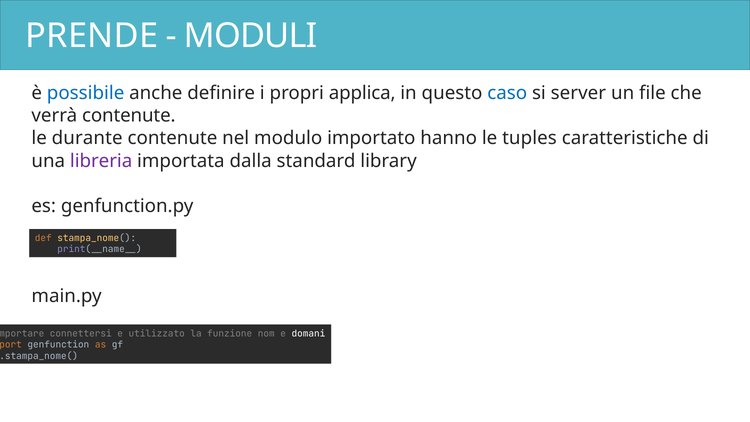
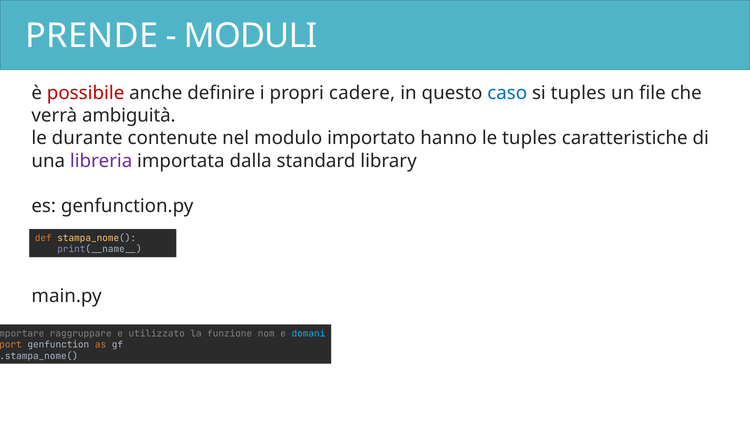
possibile colour: blue -> red (86, 93)
applica: applica -> cadere (362, 93)
si server: server -> tuples (578, 93)
verrà contenute: contenute -> ambiguità (129, 116)
connettersi: connettersi -> raggruppare (81, 333)
domani colour: white -> light blue (308, 333)
